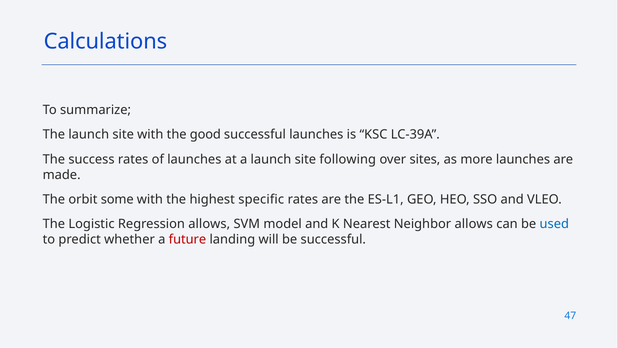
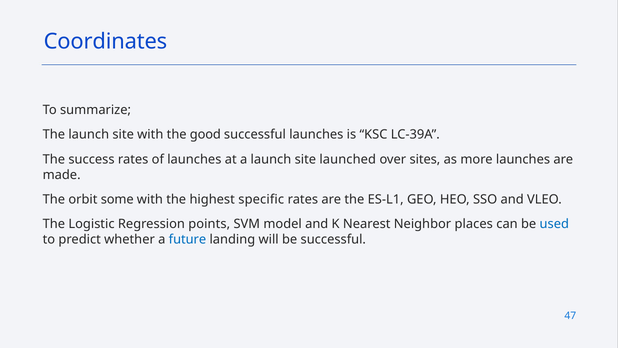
Calculations: Calculations -> Coordinates (105, 41)
following: following -> launched (348, 159)
Regression allows: allows -> points (209, 224)
Neighbor allows: allows -> places (474, 224)
future colour: red -> blue (187, 239)
